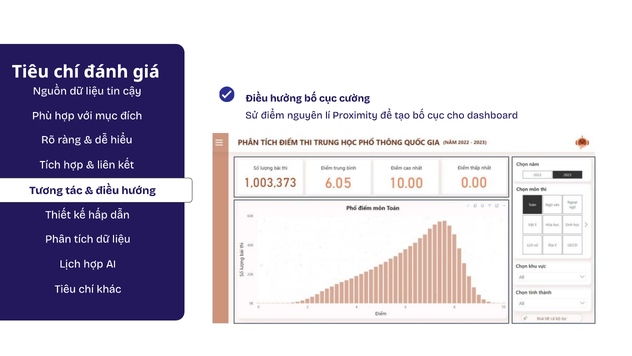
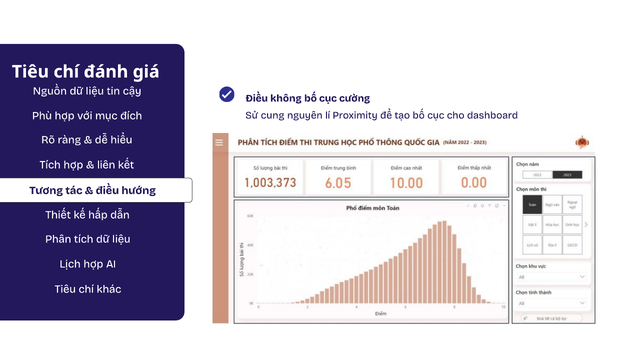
hưởng: hưởng -> không (286, 98)
điểm: điểm -> cung (273, 115)
